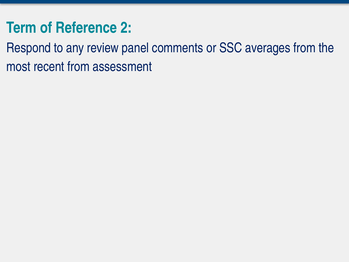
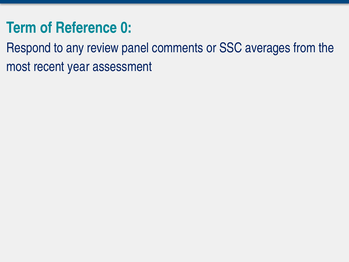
2: 2 -> 0 (126, 28)
recent from: from -> year (78, 67)
